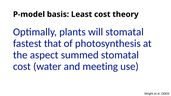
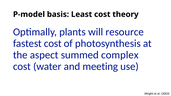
will stomatal: stomatal -> resource (125, 32)
fastest that: that -> cost (53, 43)
summed stomatal: stomatal -> complex (120, 55)
